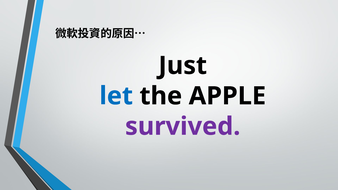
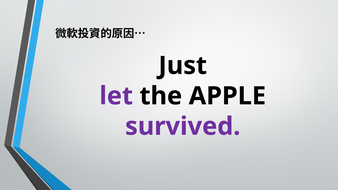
let colour: blue -> purple (116, 96)
